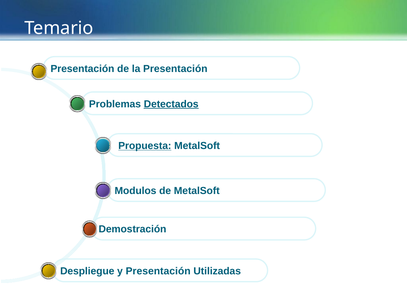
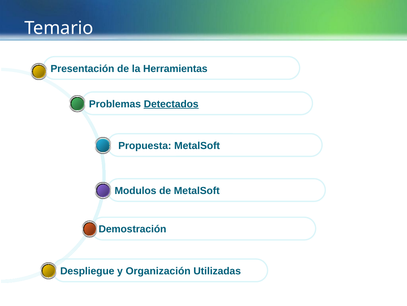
la Presentación: Presentación -> Herramientas (175, 68)
Propuesta underline: present -> none (145, 145)
y Presentación: Presentación -> Organización (158, 270)
